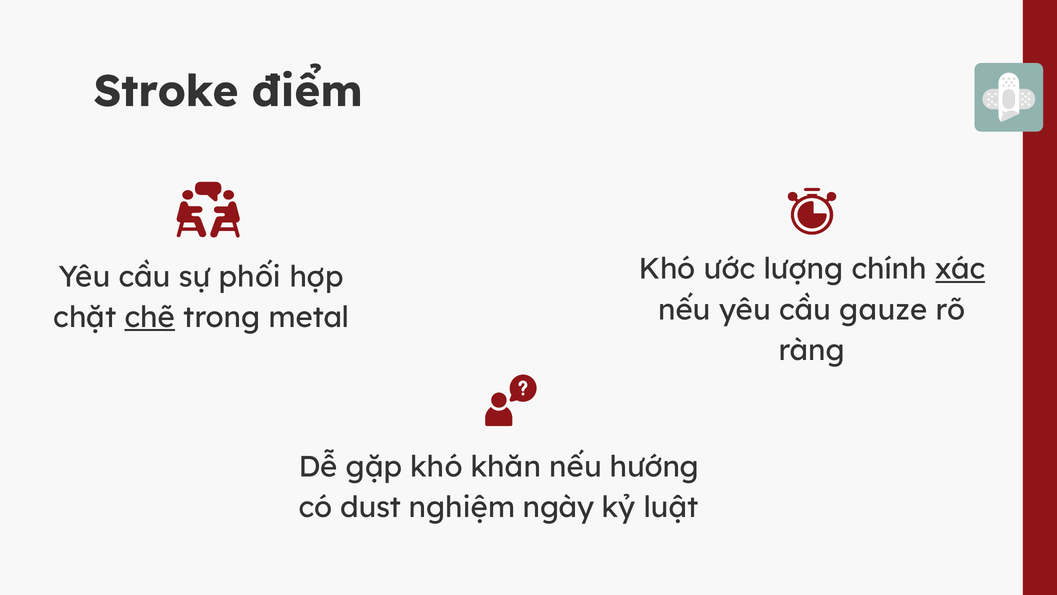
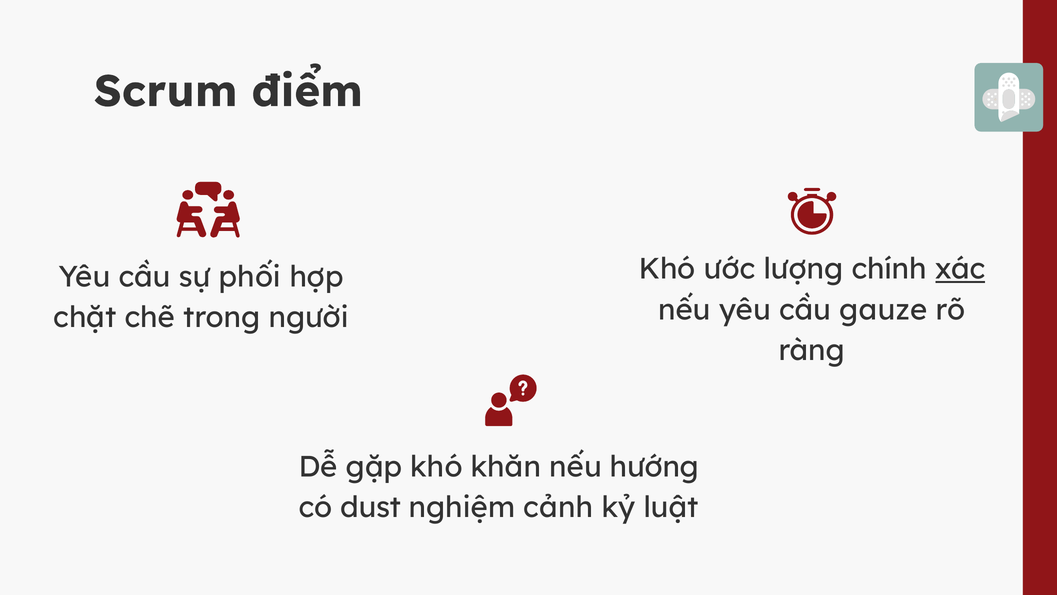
Stroke: Stroke -> Scrum (166, 92)
chẽ underline: present -> none (150, 317)
metal: metal -> người (309, 317)
ngày: ngày -> cảnh (558, 507)
